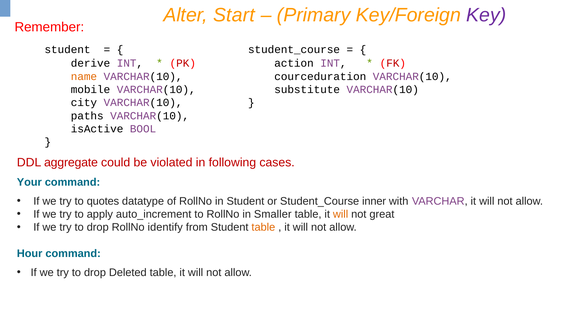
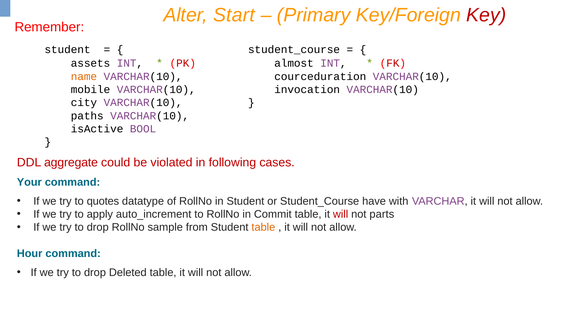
Key colour: purple -> red (486, 15)
derive: derive -> assets (90, 63)
action: action -> almost (294, 63)
substitute: substitute -> invocation (307, 90)
inner: inner -> have (374, 201)
Smaller: Smaller -> Commit (273, 215)
will colour: orange -> red (341, 215)
great: great -> parts (382, 215)
identify: identify -> sample (165, 228)
